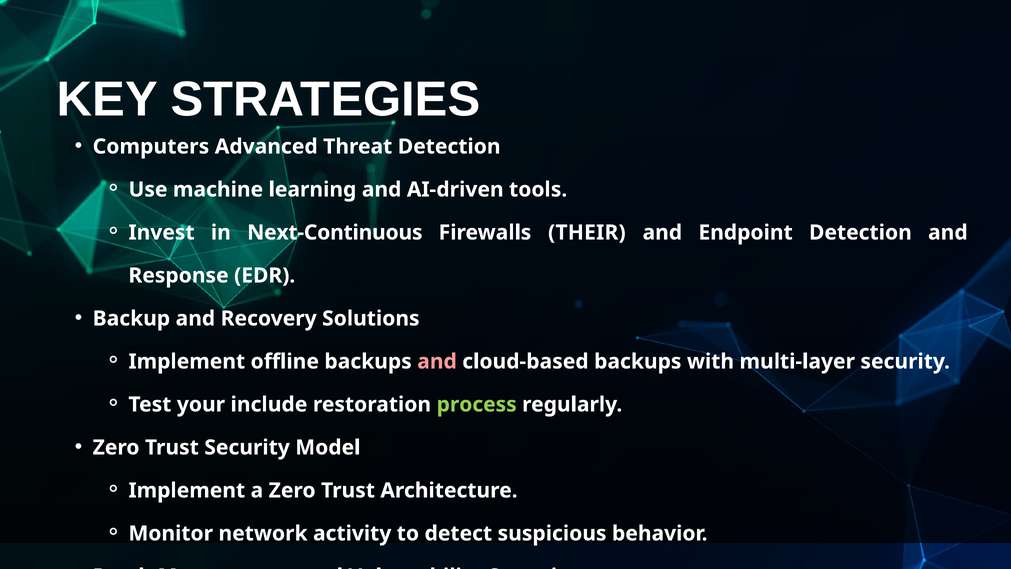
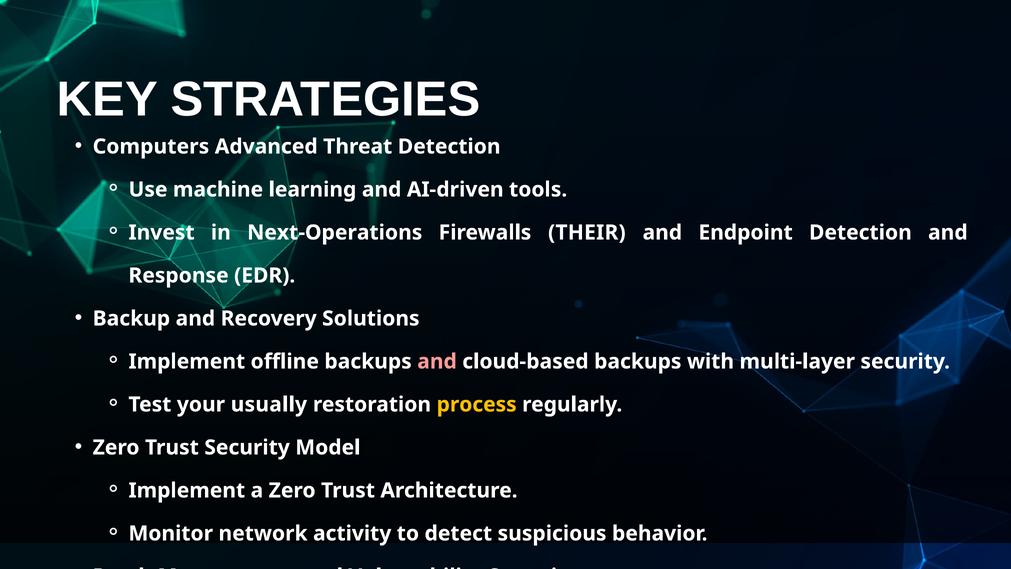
Next-Continuous: Next-Continuous -> Next-Operations (335, 232)
include: include -> usually (269, 404)
process colour: light green -> yellow (477, 404)
